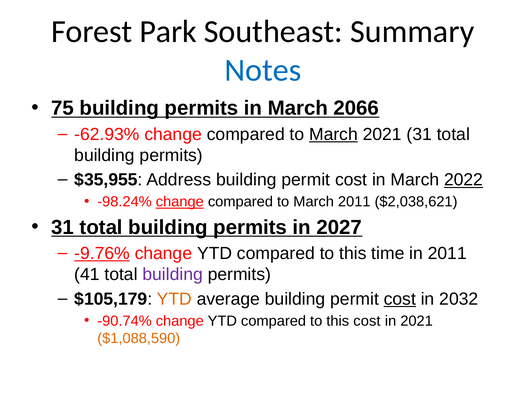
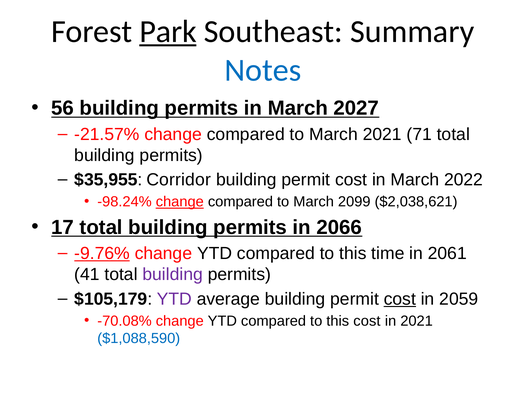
Park underline: none -> present (168, 32)
75: 75 -> 56 (63, 108)
2066: 2066 -> 2027 (356, 108)
-62.93%: -62.93% -> -21.57% (107, 134)
March underline: present -> none (333, 134)
2021 31: 31 -> 71 (419, 134)
Address: Address -> Corridor (179, 180)
2022 underline: present -> none (464, 180)
March 2011: 2011 -> 2099 (354, 202)
31: 31 -> 17 (63, 228)
2027: 2027 -> 2066 (339, 228)
in 2011: 2011 -> 2061 (447, 254)
YTD colour: orange -> purple (174, 299)
2032: 2032 -> 2059 (459, 299)
-90.74%: -90.74% -> -70.08% (125, 321)
$1,088,590 colour: orange -> blue (139, 339)
